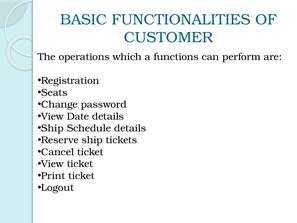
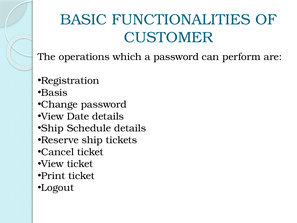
a functions: functions -> password (176, 57)
Seats: Seats -> Basis (54, 92)
